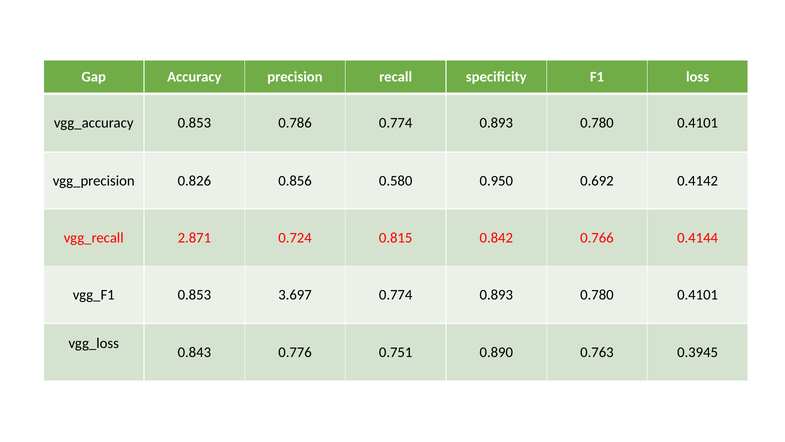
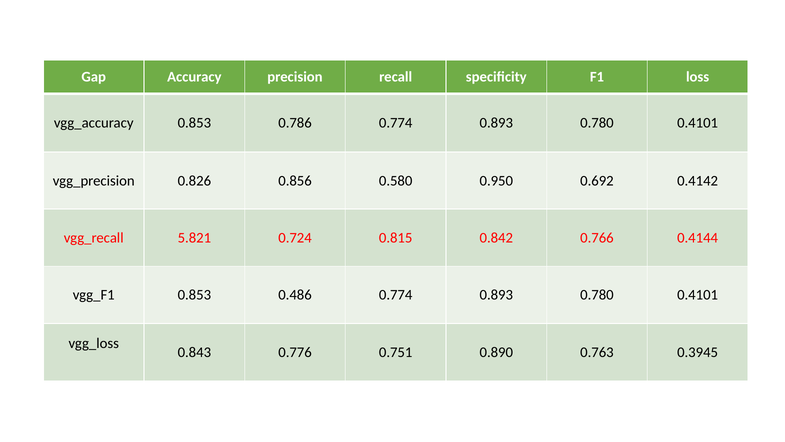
2.871: 2.871 -> 5.821 (194, 238)
3.697: 3.697 -> 0.486 (295, 295)
